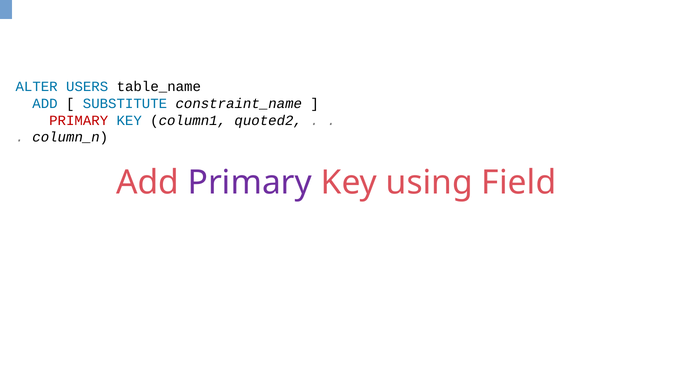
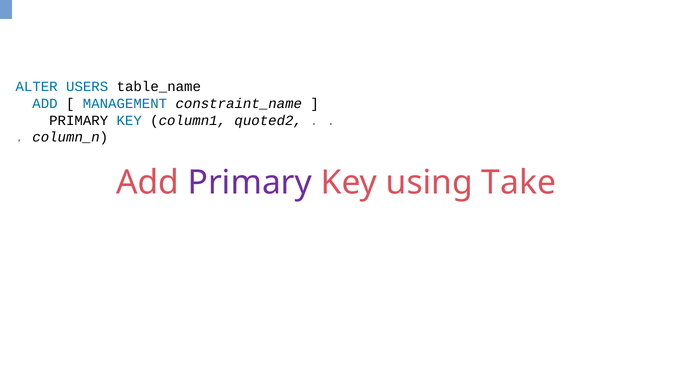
SUBSTITUTE: SUBSTITUTE -> MANAGEMENT (125, 103)
PRIMARY colour: red -> black (79, 120)
Field: Field -> Take (519, 182)
